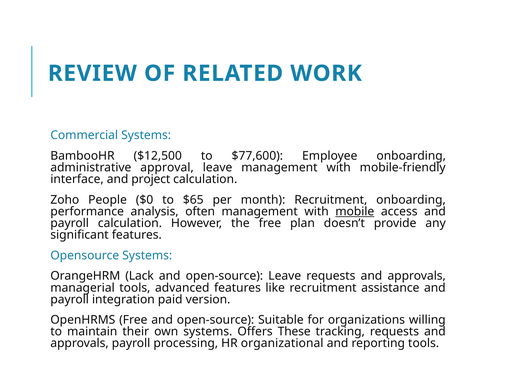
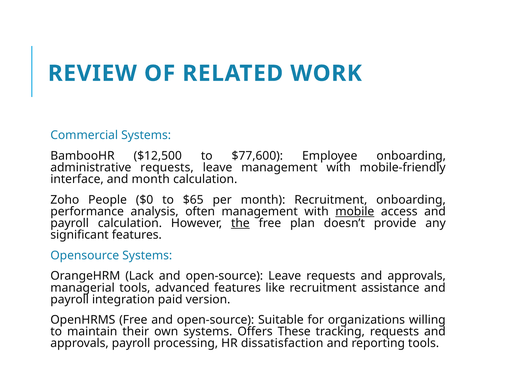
administrative approval: approval -> requests (167, 167)
and project: project -> month (151, 179)
the underline: none -> present (240, 223)
organizational: organizational -> dissatisfaction (282, 343)
